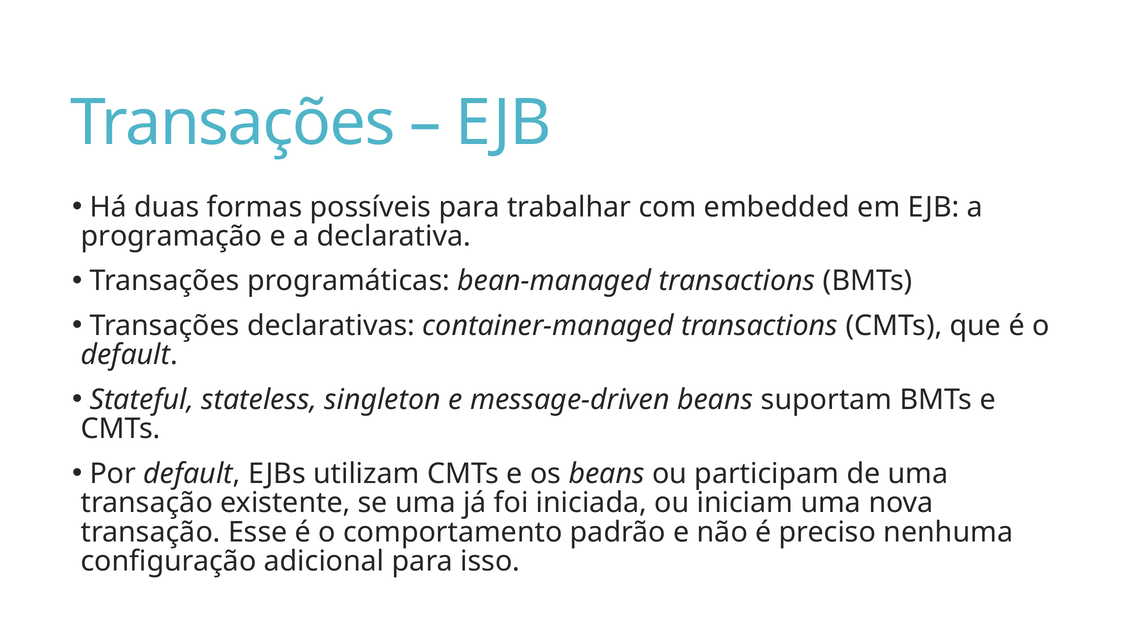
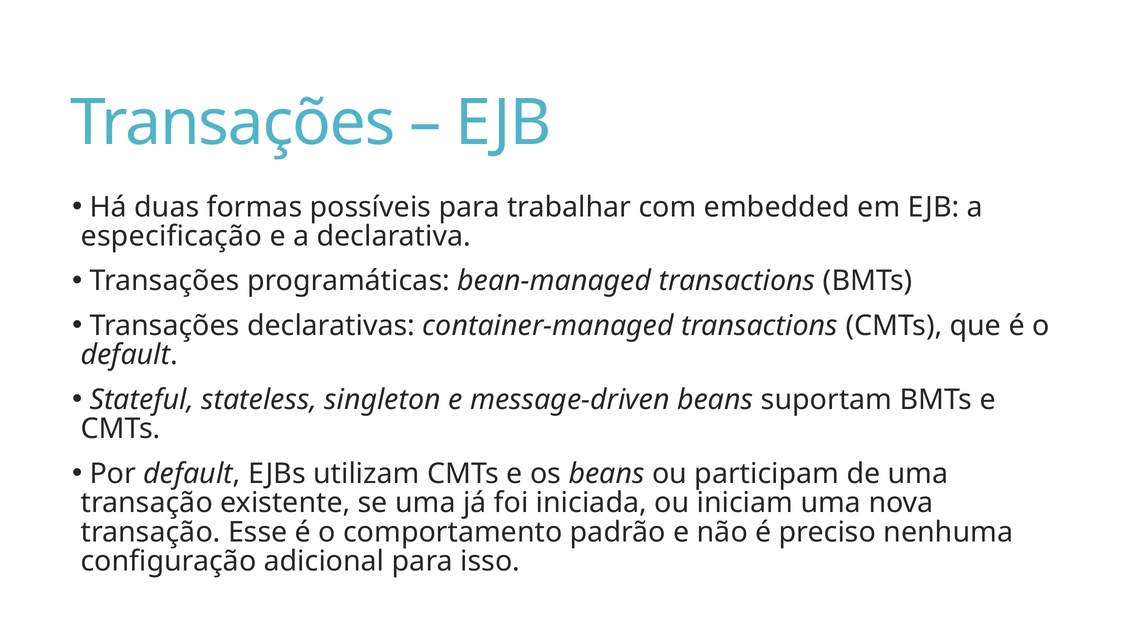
programação: programação -> especificação (171, 236)
